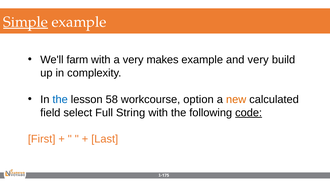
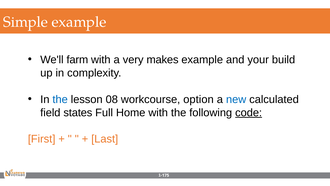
Simple underline: present -> none (26, 22)
and very: very -> your (258, 60)
58: 58 -> 08 (112, 99)
new colour: orange -> blue (236, 99)
select: select -> states (78, 112)
String: String -> Home (131, 112)
